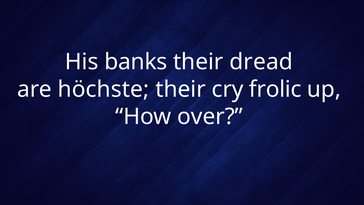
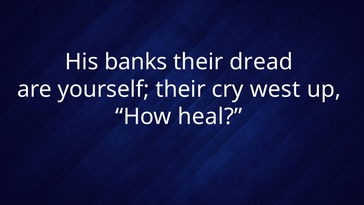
höchste: höchste -> yourself (104, 89)
frolic: frolic -> west (275, 89)
over: over -> heal (210, 116)
